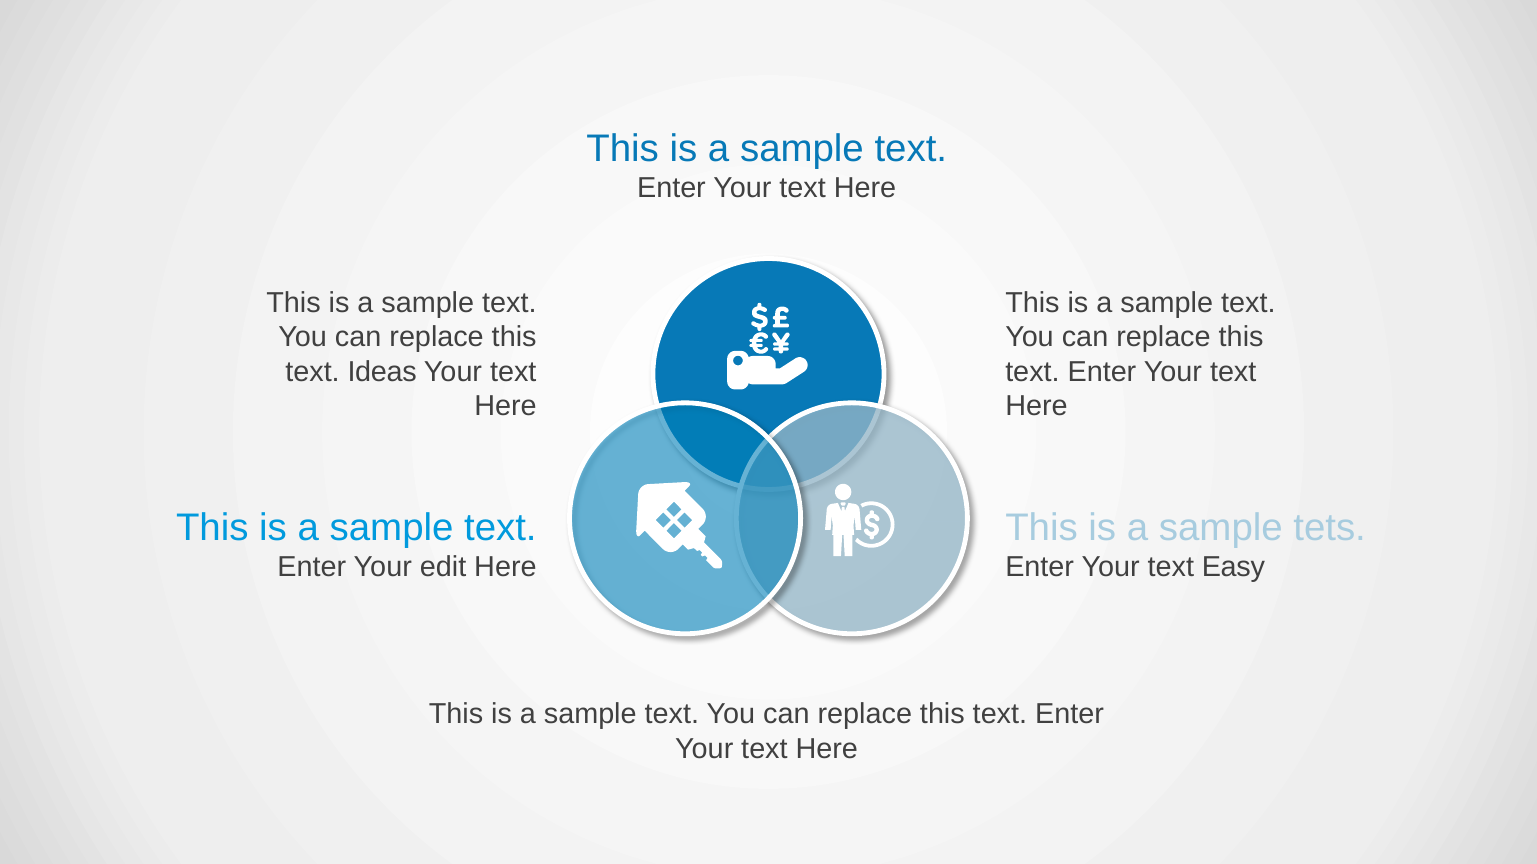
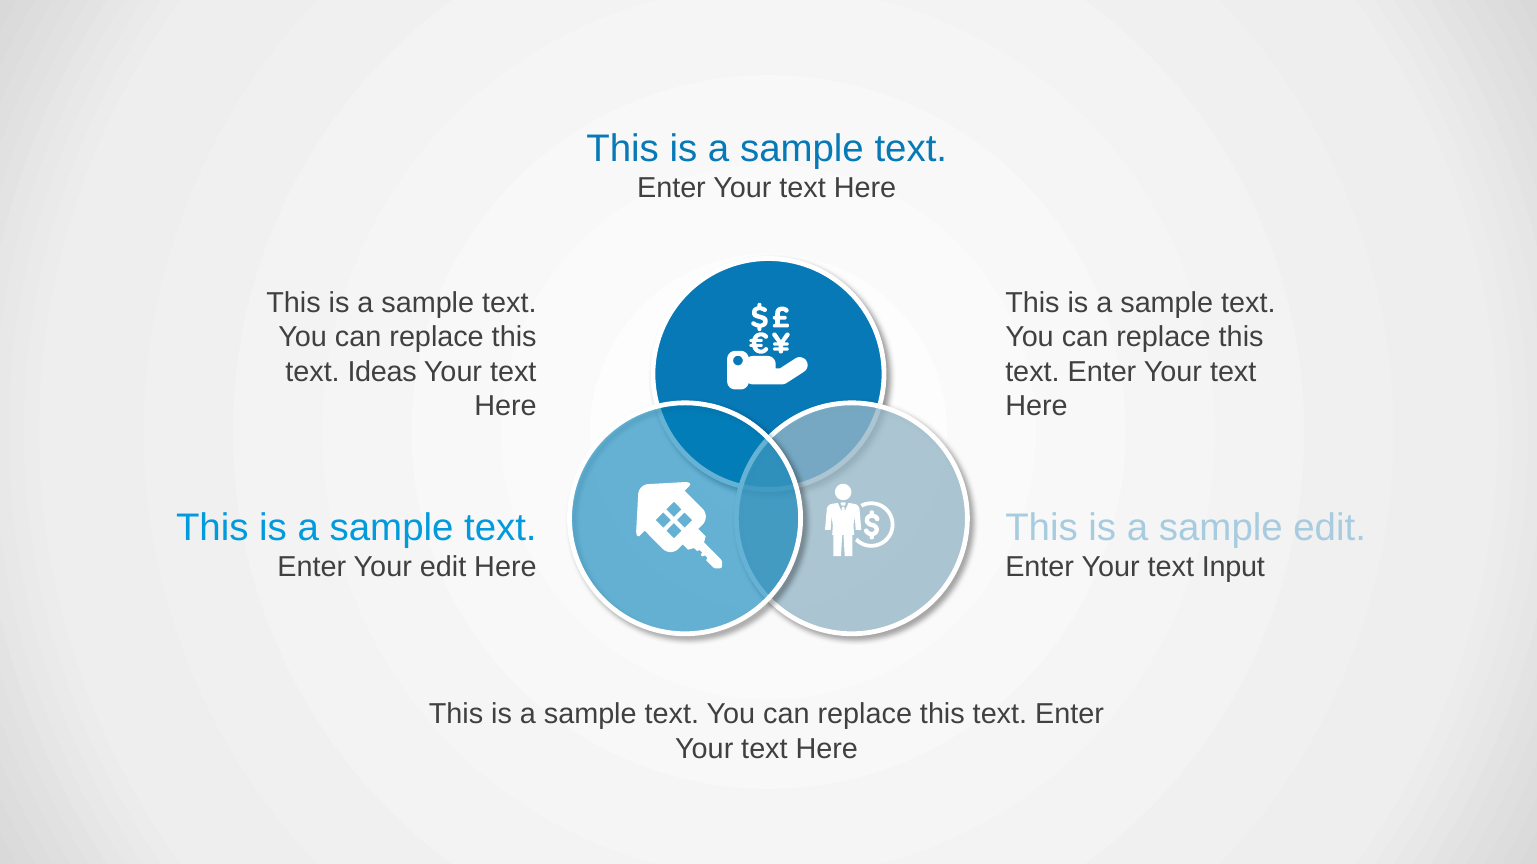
sample tets: tets -> edit (1330, 528)
Easy: Easy -> Input (1233, 568)
